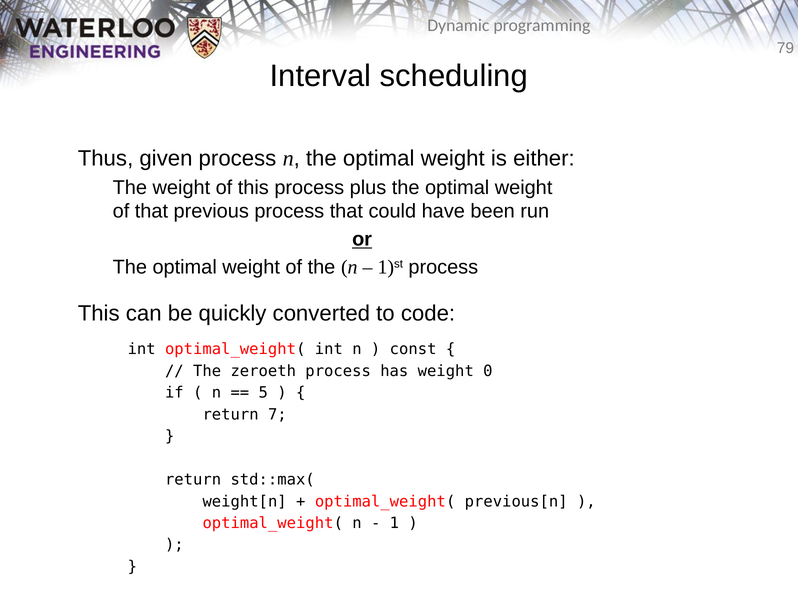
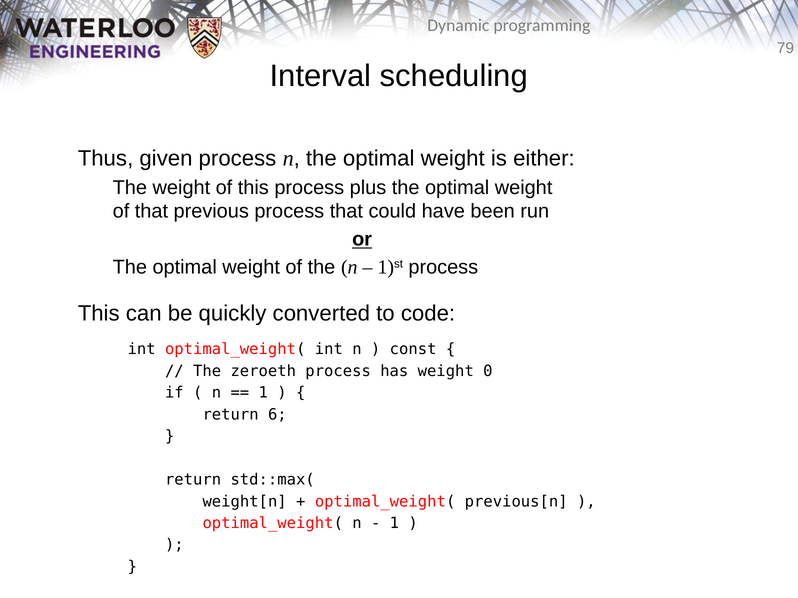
5: 5 -> 1 (263, 393)
7: 7 -> 6 (277, 415)
